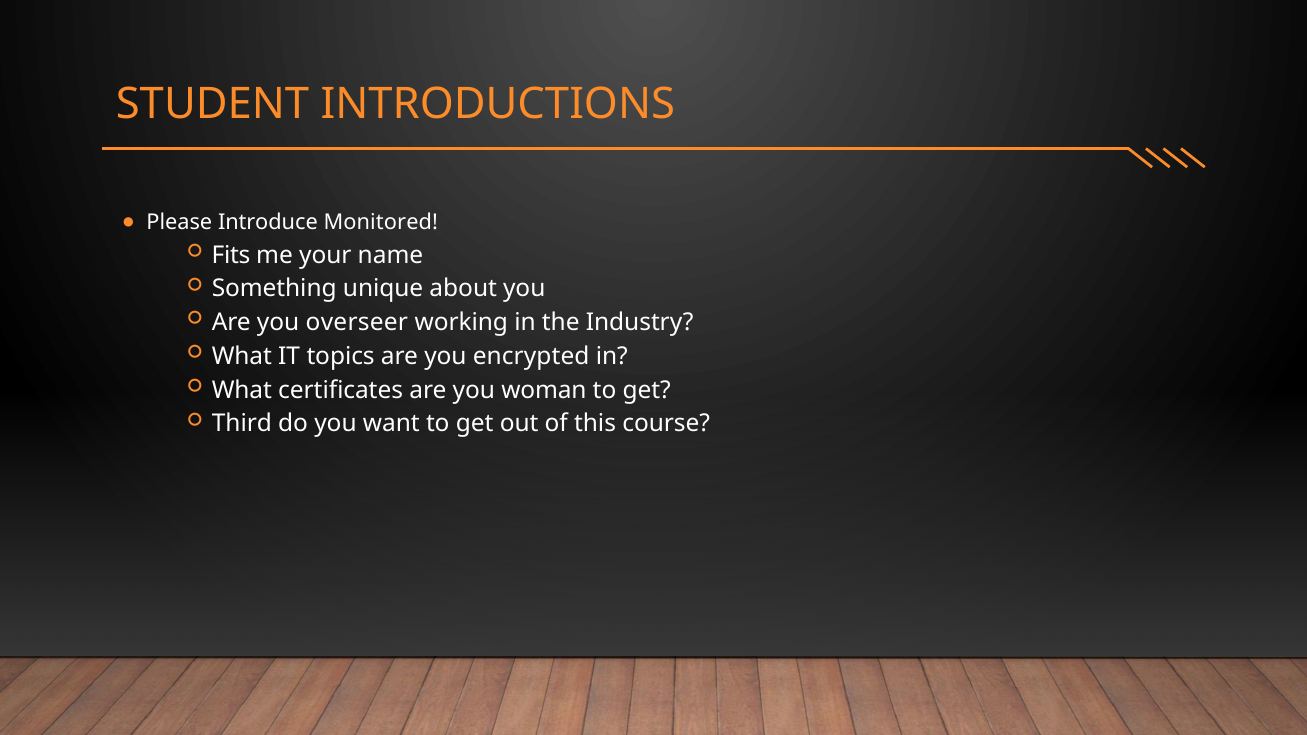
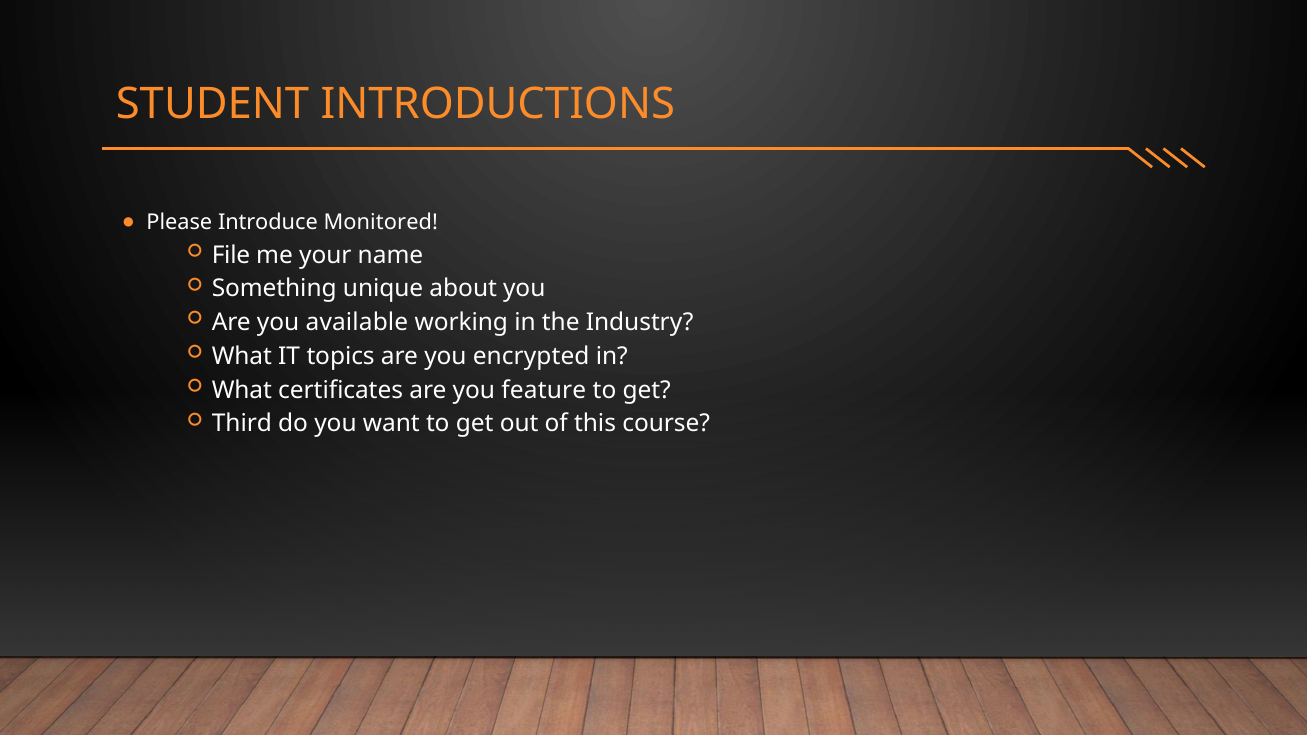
Fits: Fits -> File (231, 255)
overseer: overseer -> available (357, 323)
woman: woman -> feature (544, 390)
